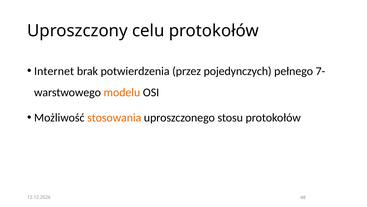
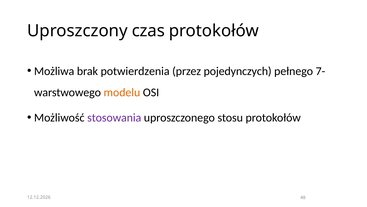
celu: celu -> czas (148, 31)
Internet: Internet -> Możliwa (54, 71)
stosowania colour: orange -> purple (114, 117)
